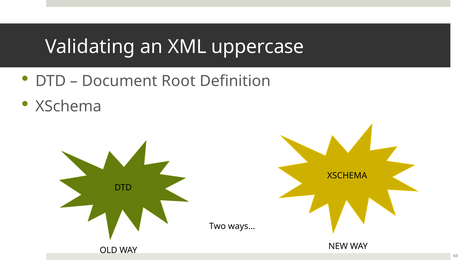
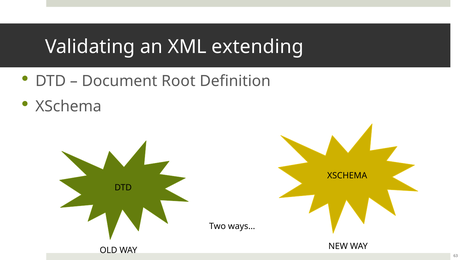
uppercase: uppercase -> extending (258, 47)
